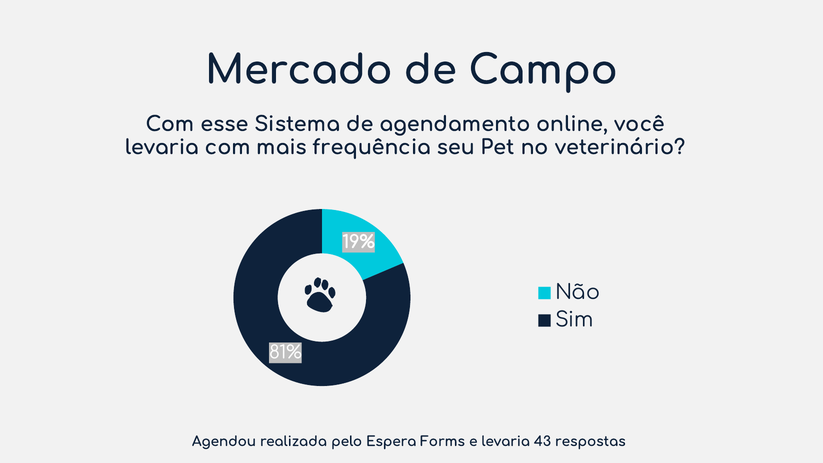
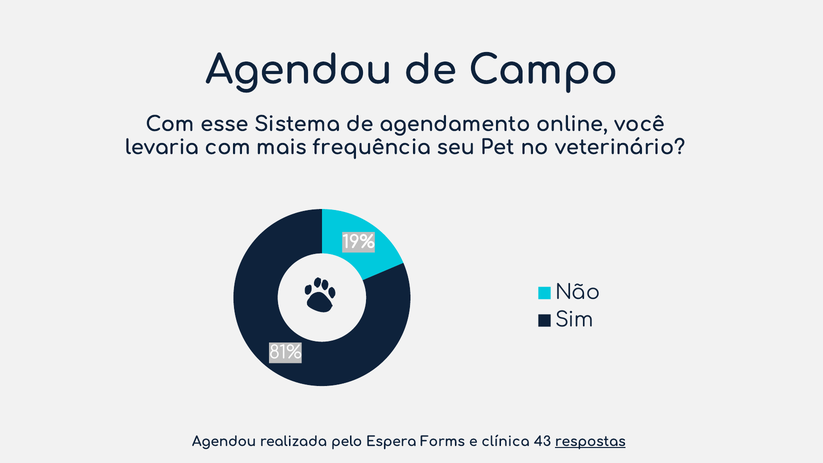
Mercado: Mercado -> Agendou (299, 70)
e levaria: levaria -> clínica (506, 441)
respostas underline: none -> present (590, 441)
